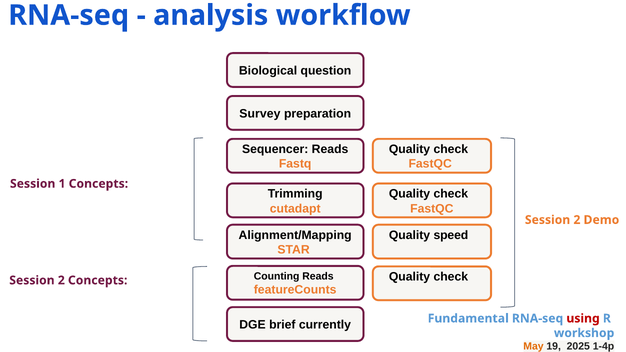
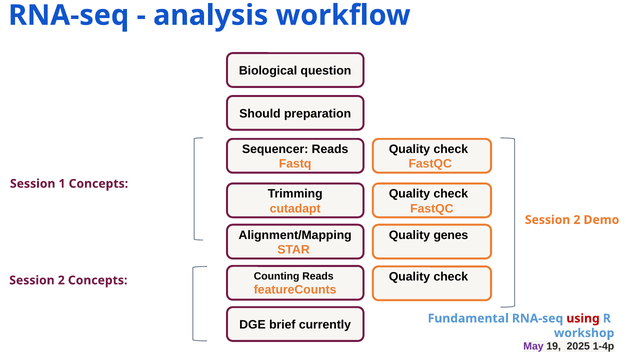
Survey: Survey -> Should (260, 114)
speed: speed -> genes (451, 235)
May colour: orange -> purple (533, 347)
